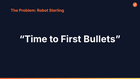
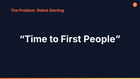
Bullets: Bullets -> People (102, 39)
